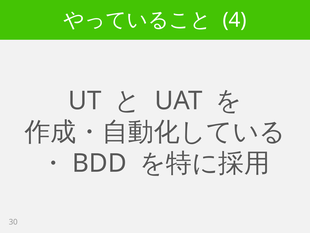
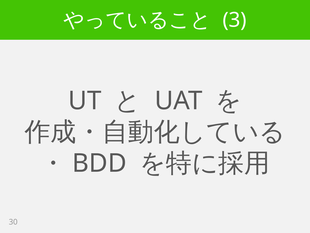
4: 4 -> 3 (235, 20)
